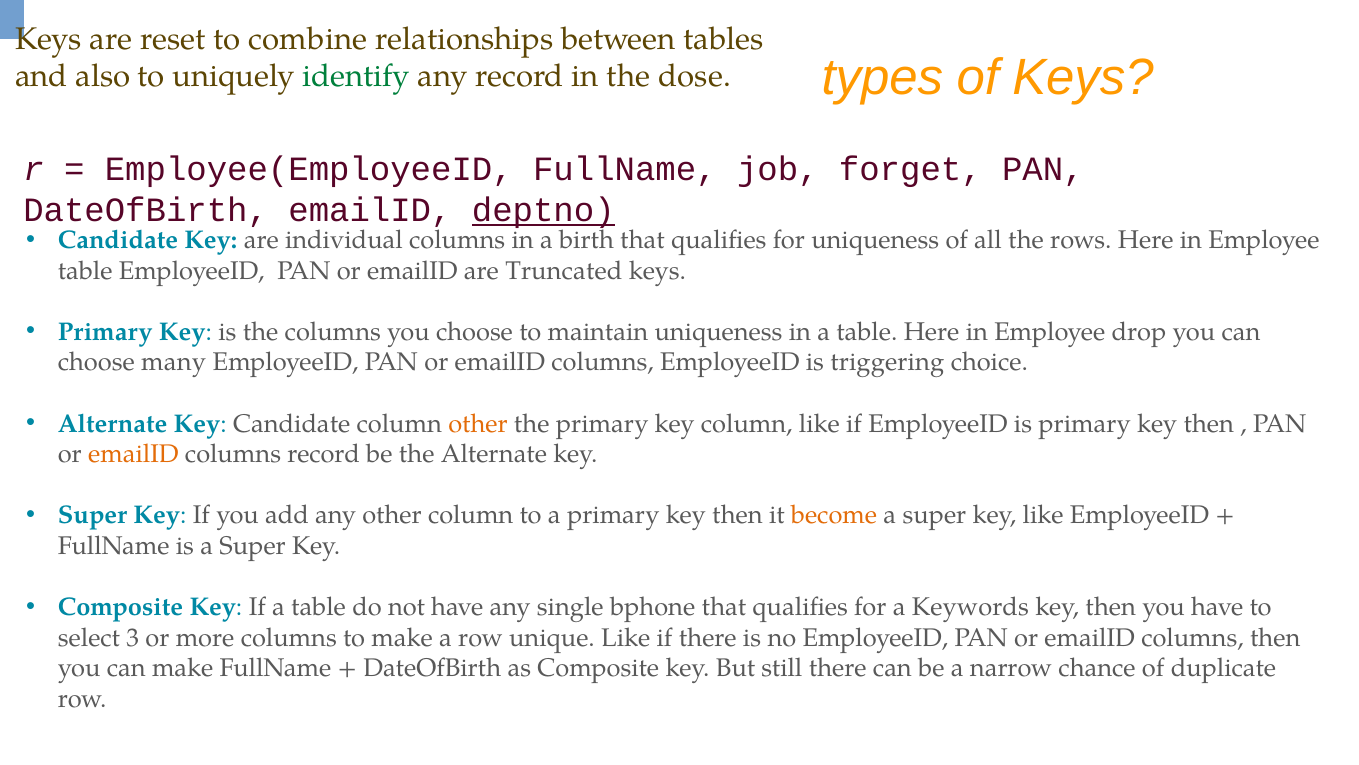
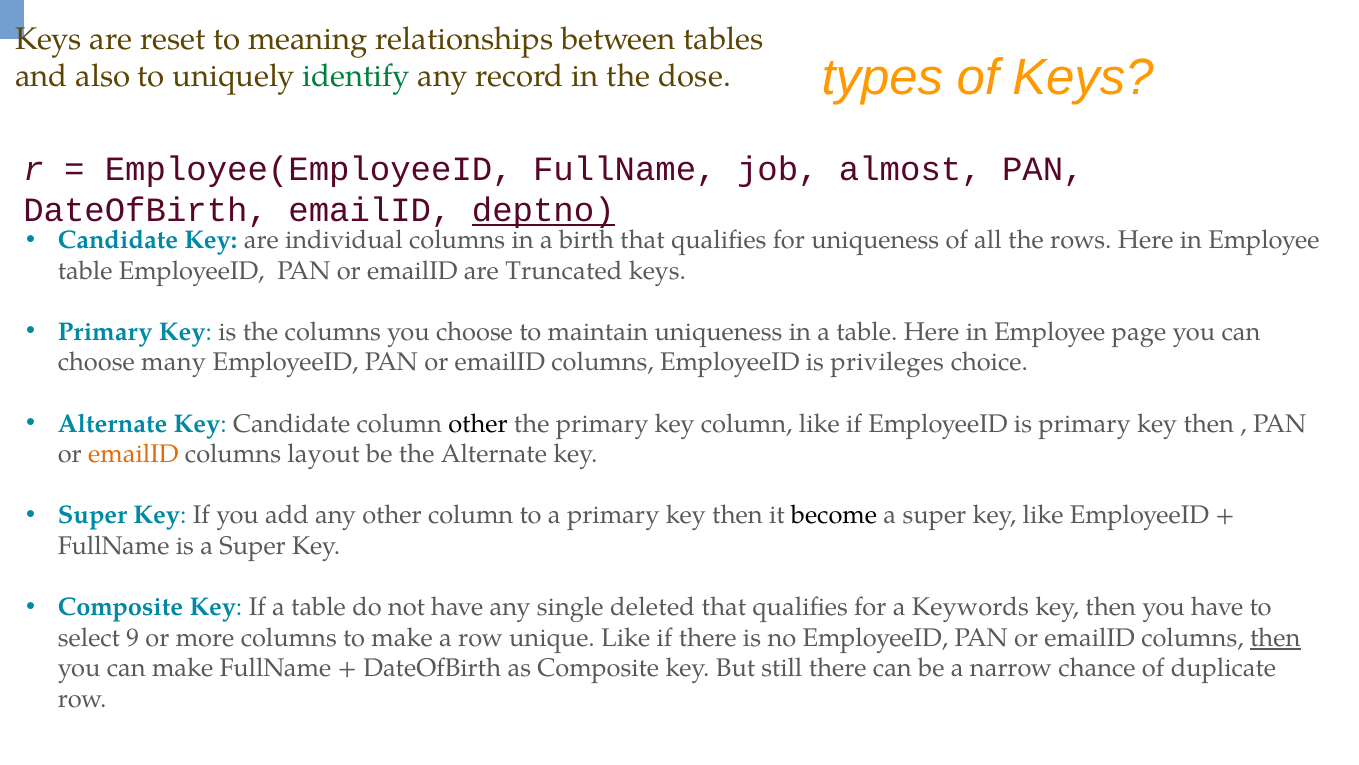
combine: combine -> meaning (308, 39)
forget: forget -> almost (910, 169)
drop: drop -> page (1139, 332)
triggering: triggering -> privileges (887, 362)
other colour: orange -> black (478, 423)
columns record: record -> layout (324, 454)
become colour: orange -> black (834, 515)
bphone: bphone -> deleted (653, 607)
3: 3 -> 9 (133, 637)
then underline: none -> present (1275, 637)
